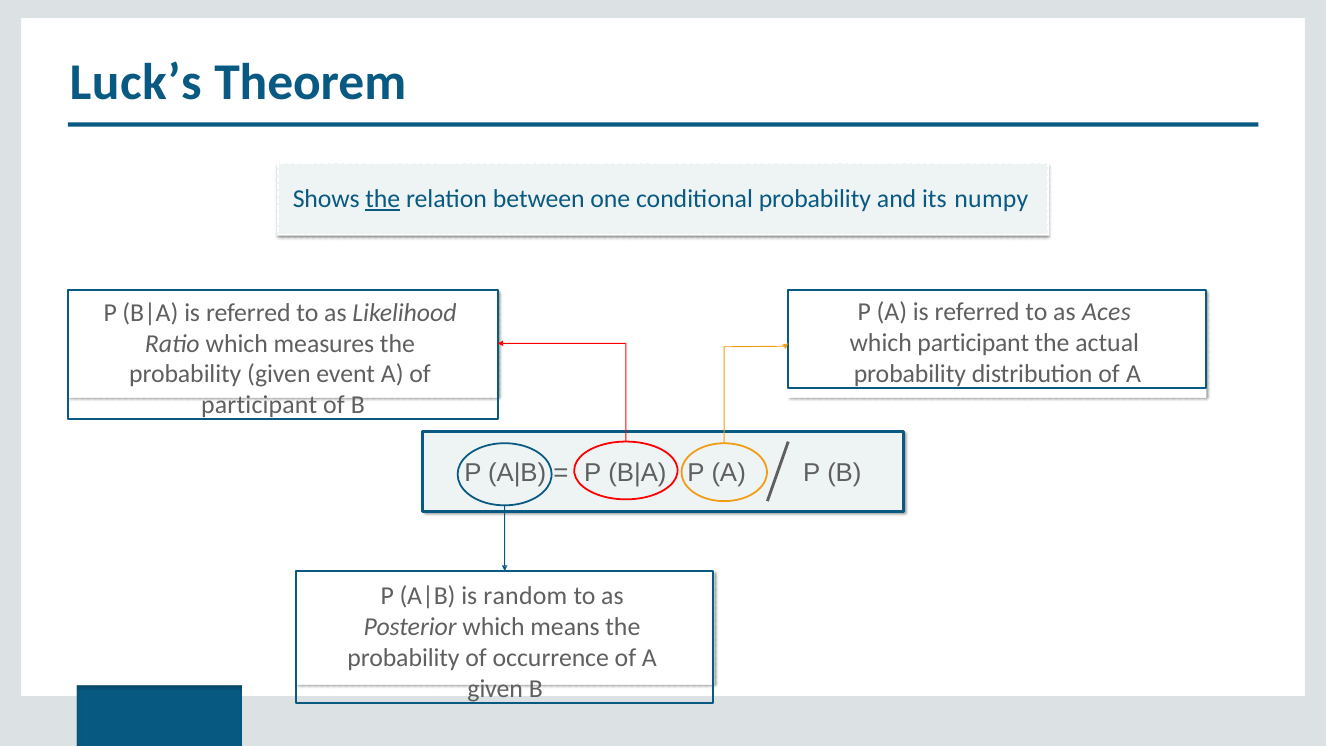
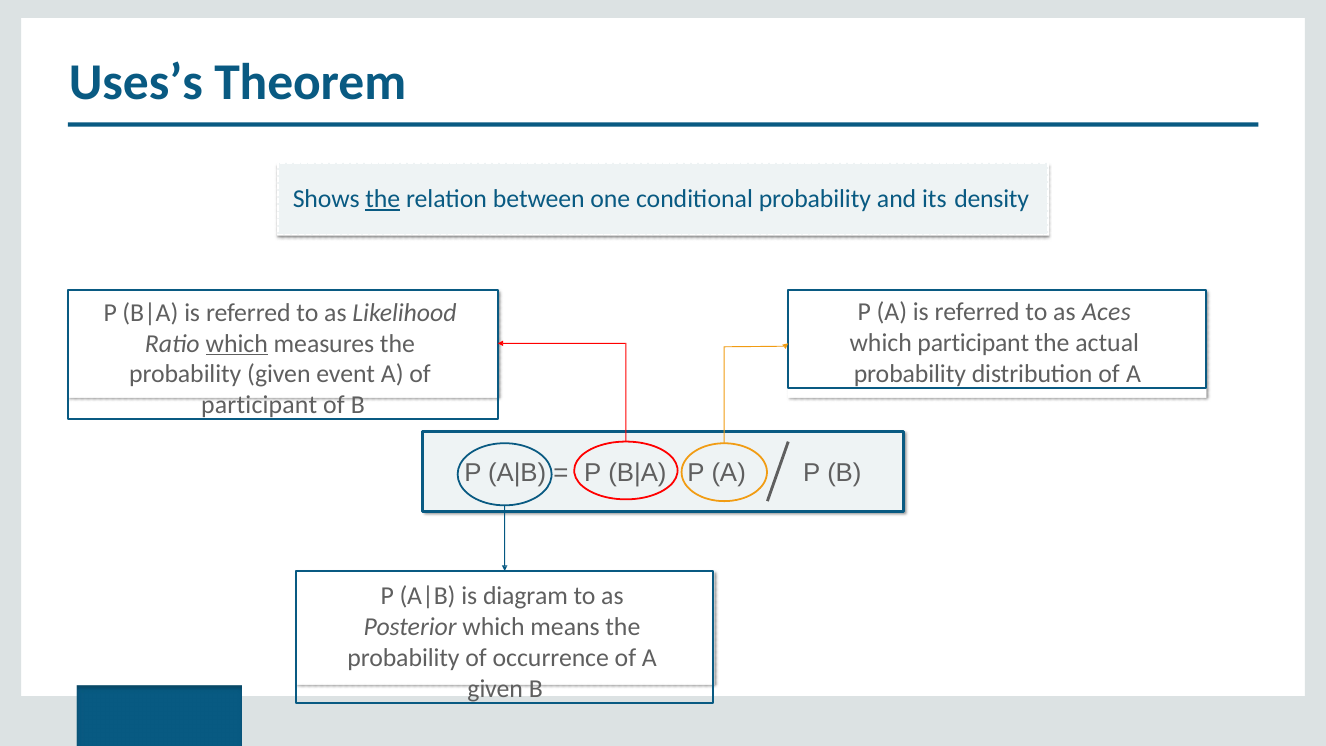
Luck’s: Luck’s -> Uses’s (136, 82)
numpy: numpy -> density (992, 199)
which underline: none -> present (237, 343)
random: random -> diagram (526, 596)
